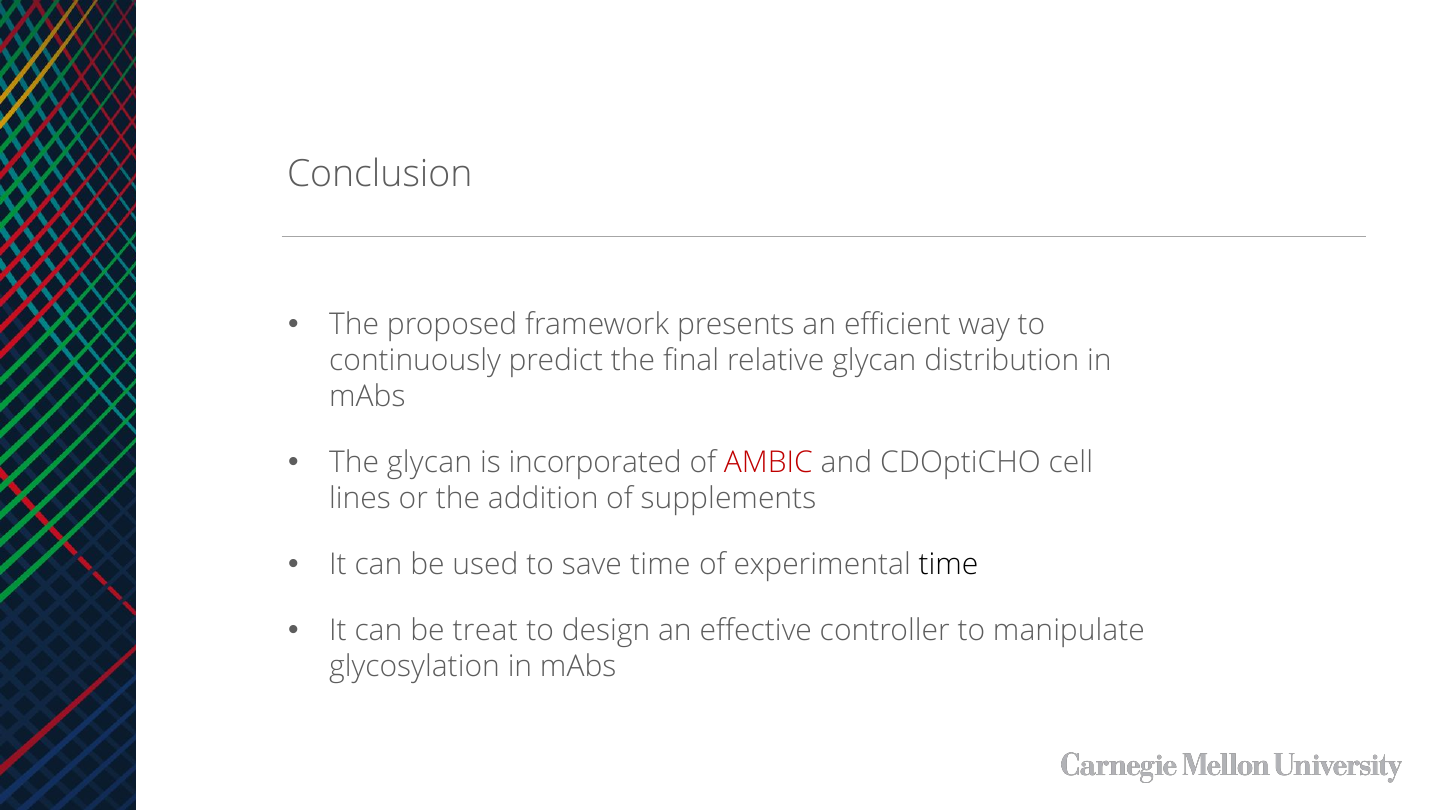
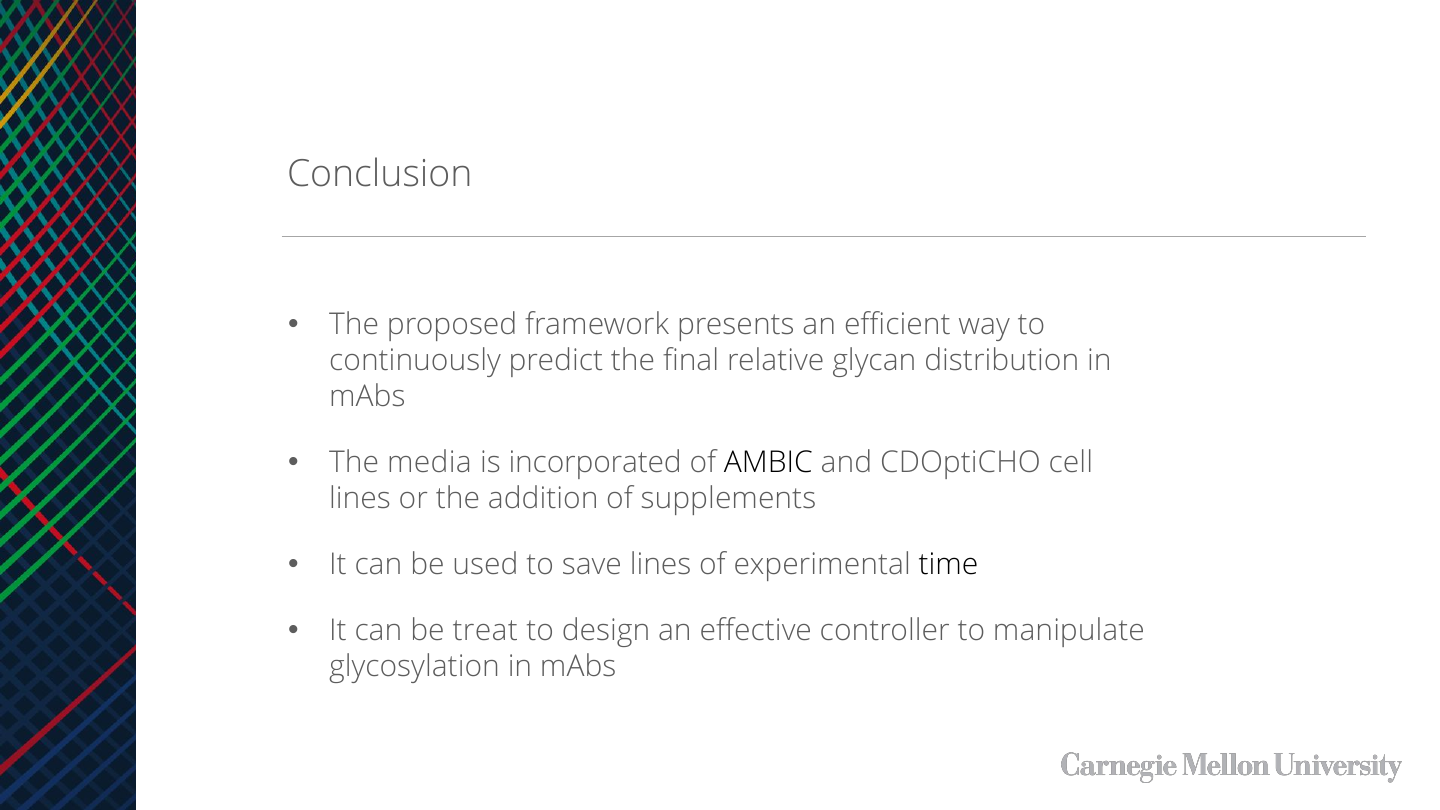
The glycan: glycan -> media (429, 463)
AMBIC colour: red -> black (768, 463)
save time: time -> lines (661, 565)
